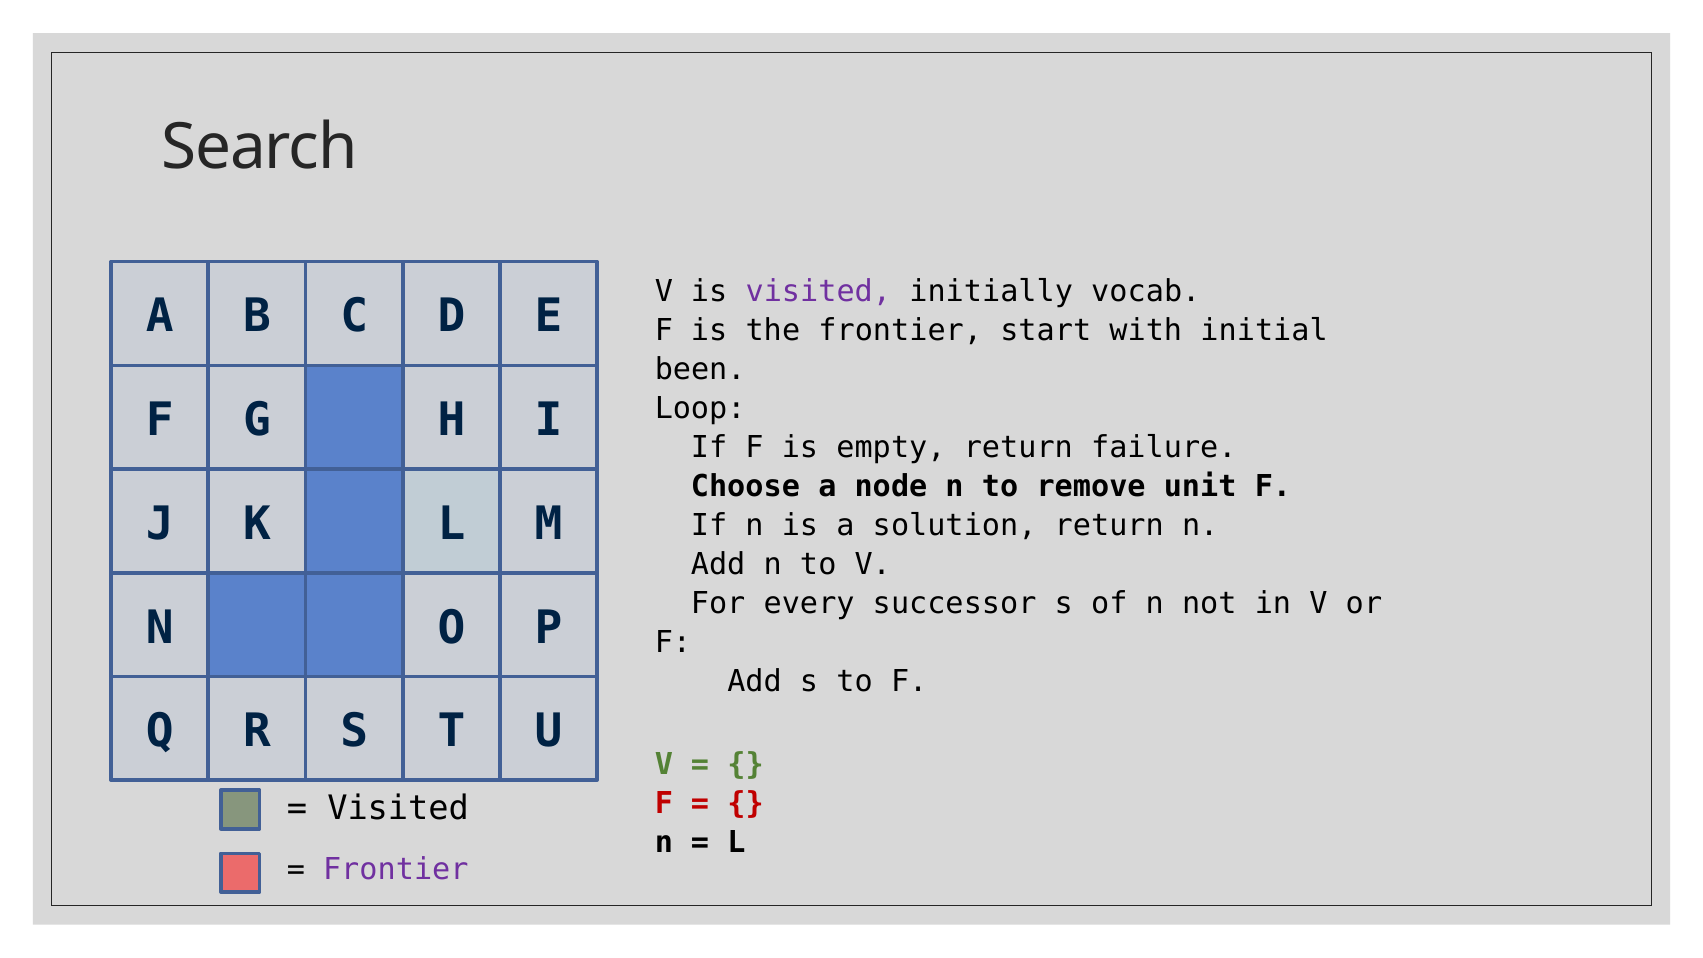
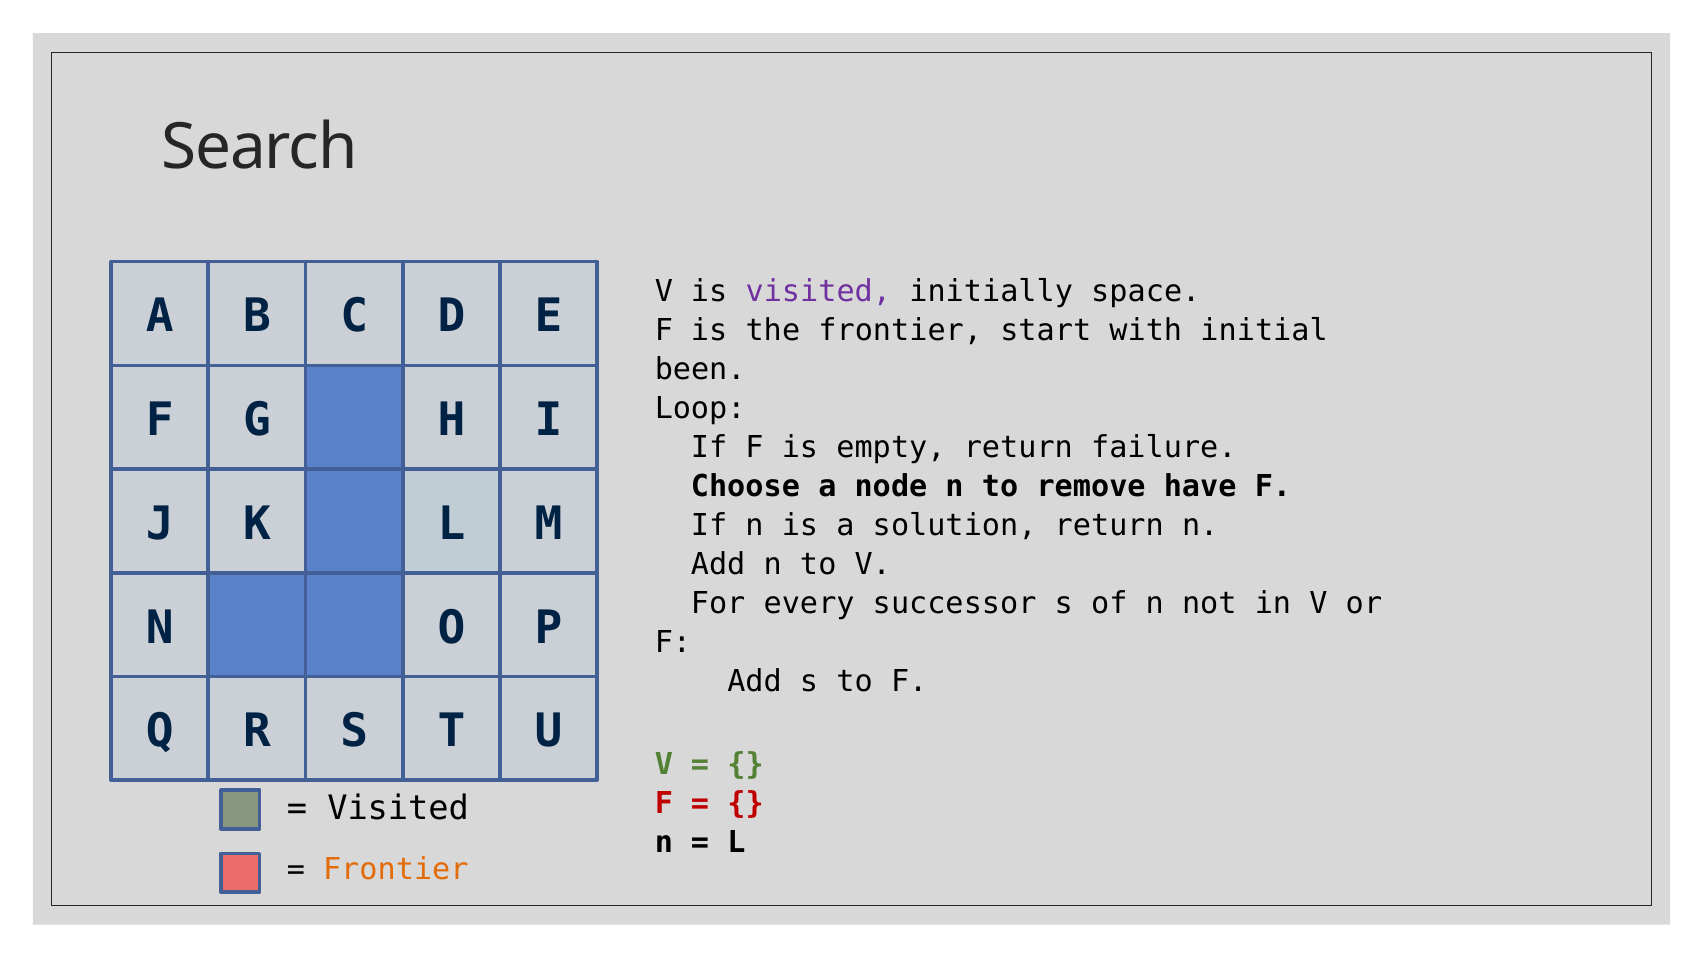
vocab: vocab -> space (1146, 291)
unit: unit -> have (1200, 486)
Frontier colour: purple -> orange (396, 870)
